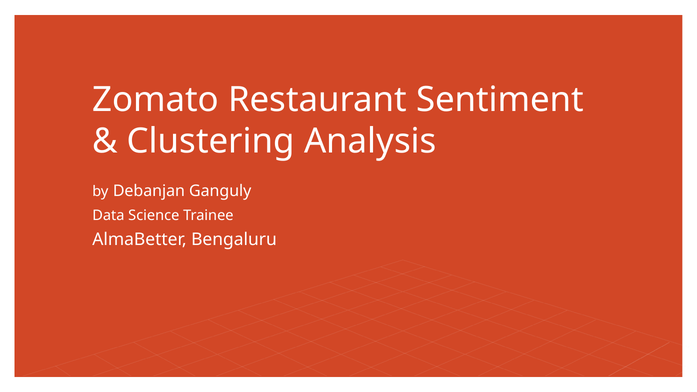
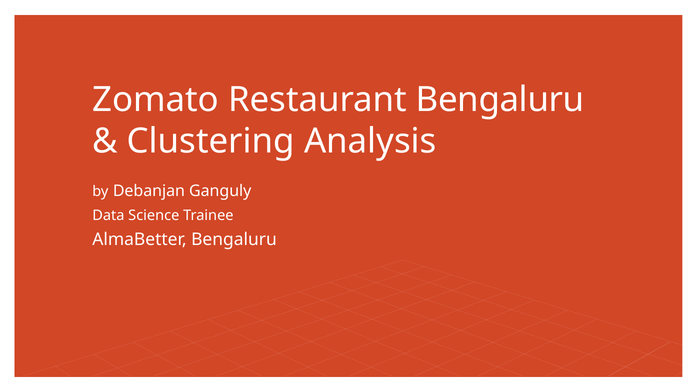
Restaurant Sentiment: Sentiment -> Bengaluru (500, 100)
